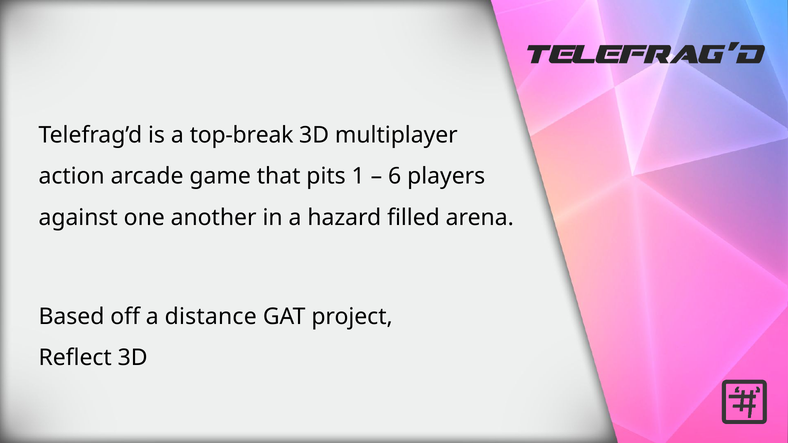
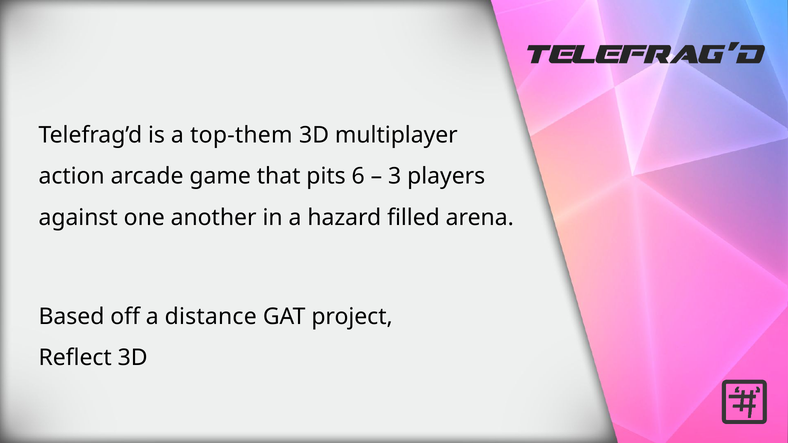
top-break: top-break -> top-them (241, 135)
1: 1 -> 6 (358, 177)
6: 6 -> 3 (395, 177)
